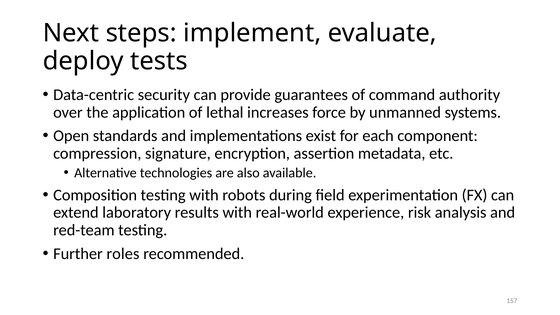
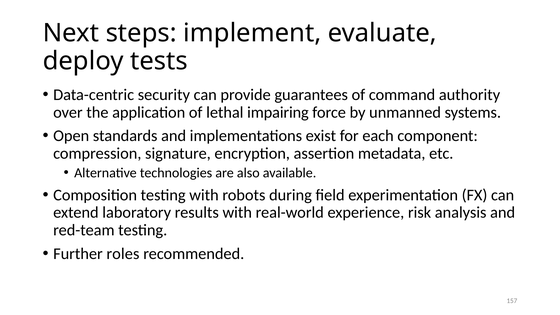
increases: increases -> impairing (278, 112)
